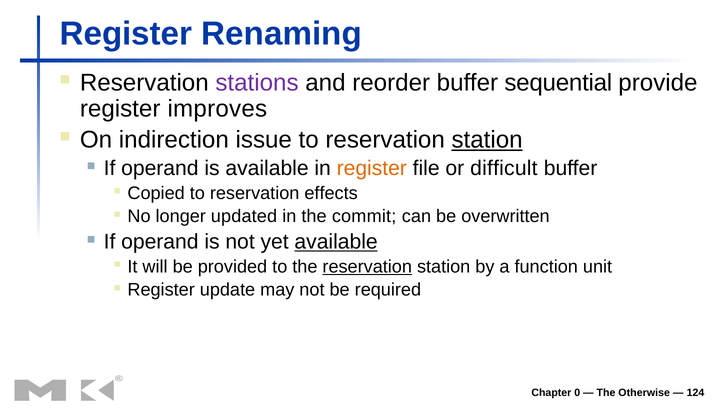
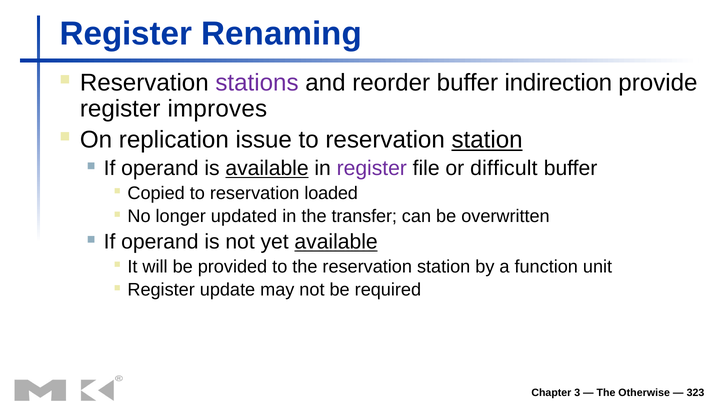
sequential: sequential -> indirection (558, 82)
indirection: indirection -> replication (174, 139)
available underline: none -> present (267, 168)
register colour: orange -> purple (372, 168)
effects: effects -> loaded (331, 193)
commit: commit -> transfer (364, 216)
reservation underline: present -> none (367, 266)
0: 0 -> 3 (577, 392)
124: 124 -> 323 (696, 392)
